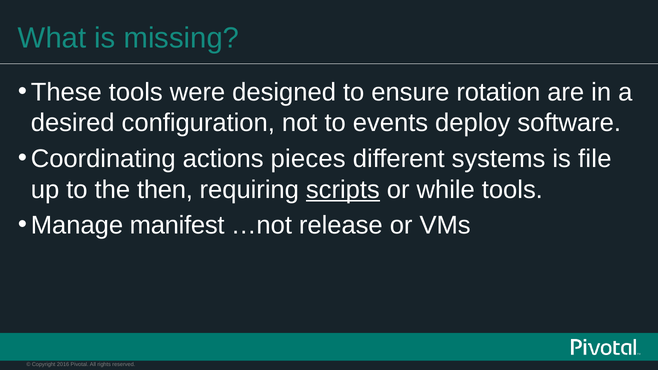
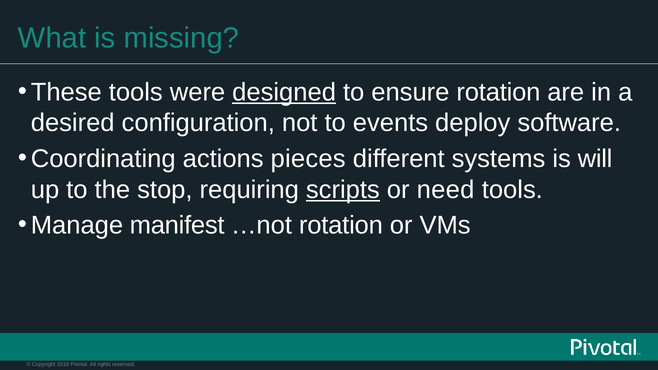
designed underline: none -> present (284, 92)
file: file -> will (595, 159)
then: then -> stop (165, 190)
while: while -> need (446, 190)
…not release: release -> rotation (341, 226)
